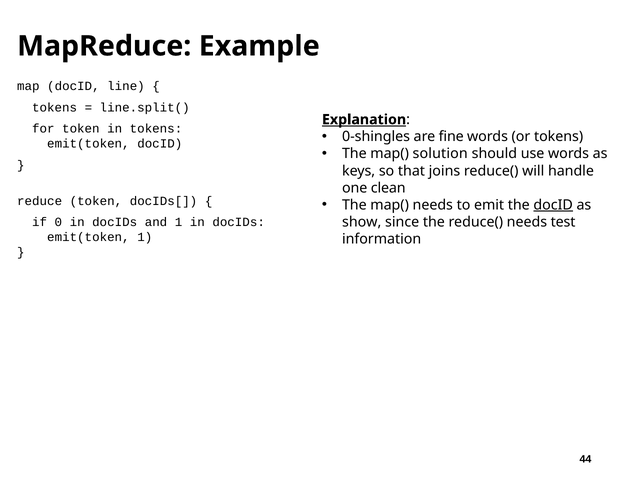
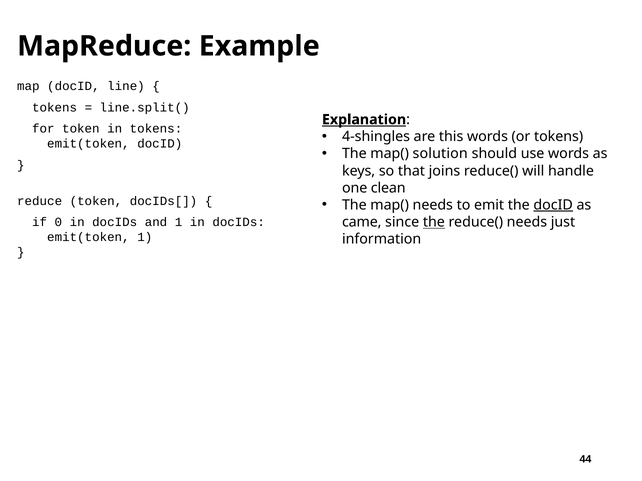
0-shingles: 0-shingles -> 4-shingles (376, 137)
fine: fine -> this (451, 137)
show: show -> came (362, 222)
the underline: none -> present (434, 222)
test: test -> just (563, 222)
